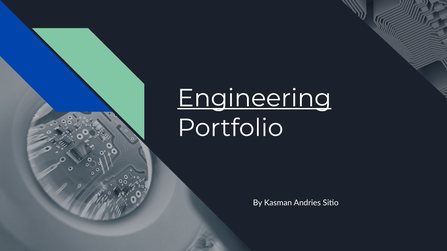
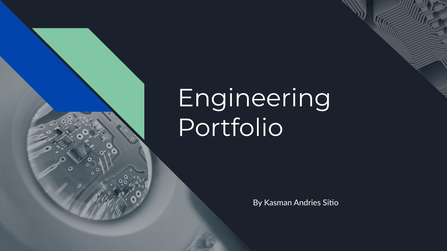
Engineering underline: present -> none (254, 98)
